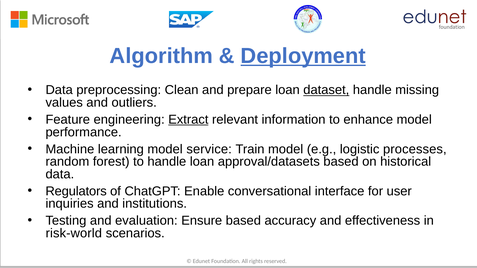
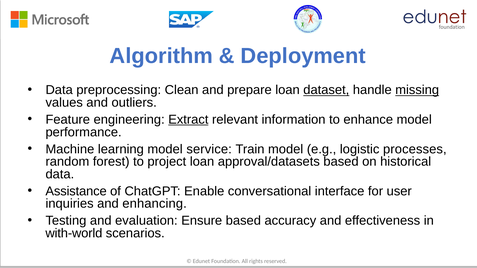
Deployment underline: present -> none (303, 56)
missing underline: none -> present (417, 90)
to handle: handle -> project (167, 162)
Regulators: Regulators -> Assistance (76, 191)
institutions: institutions -> enhancing (155, 204)
risk-world: risk-world -> with-world (74, 233)
